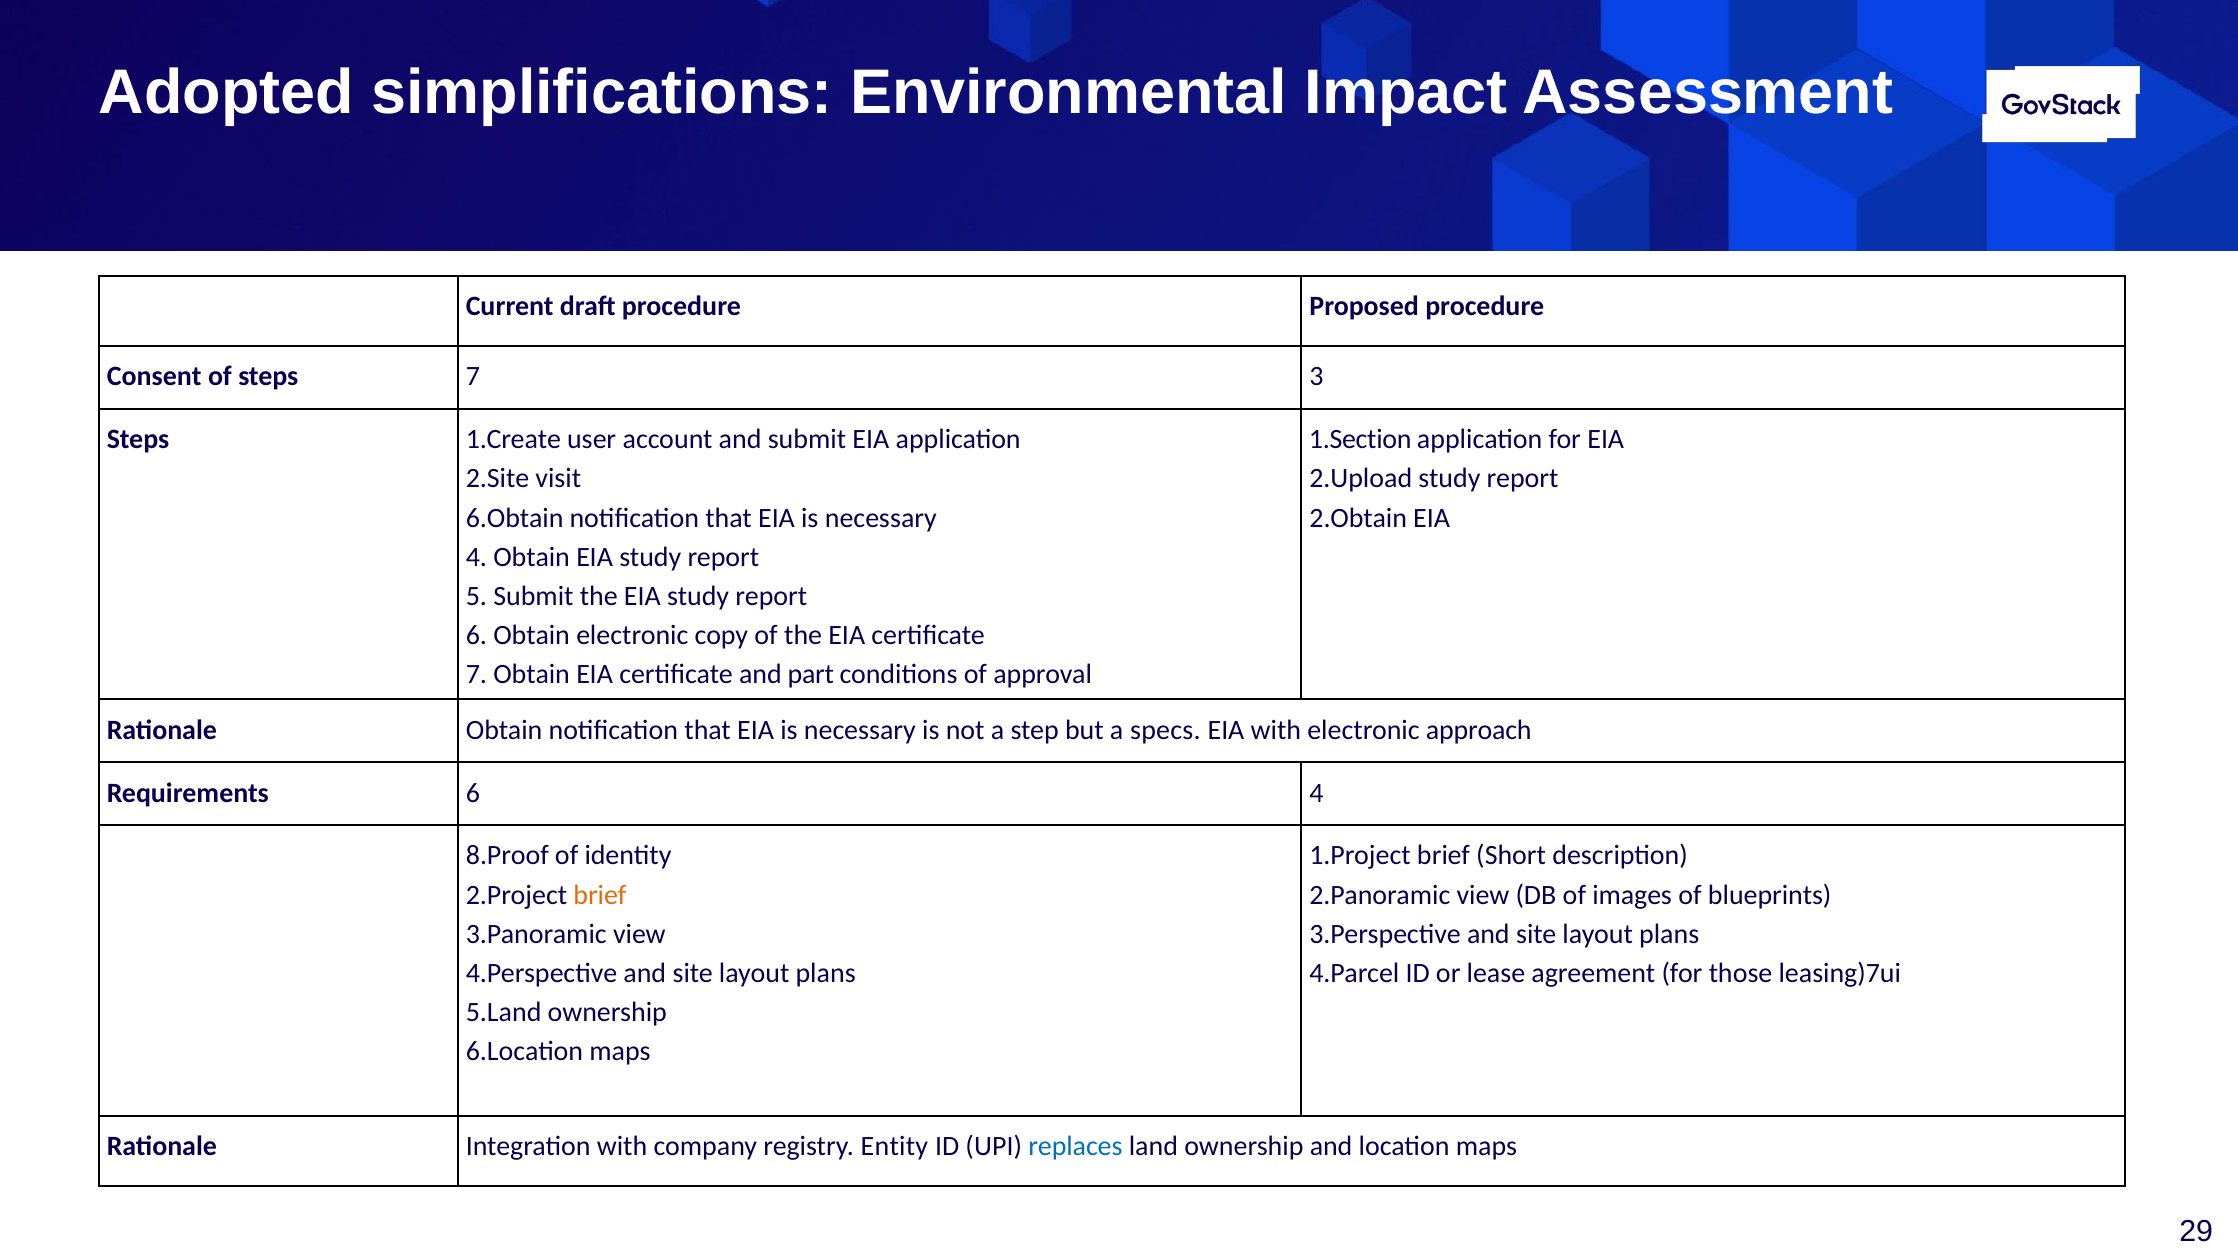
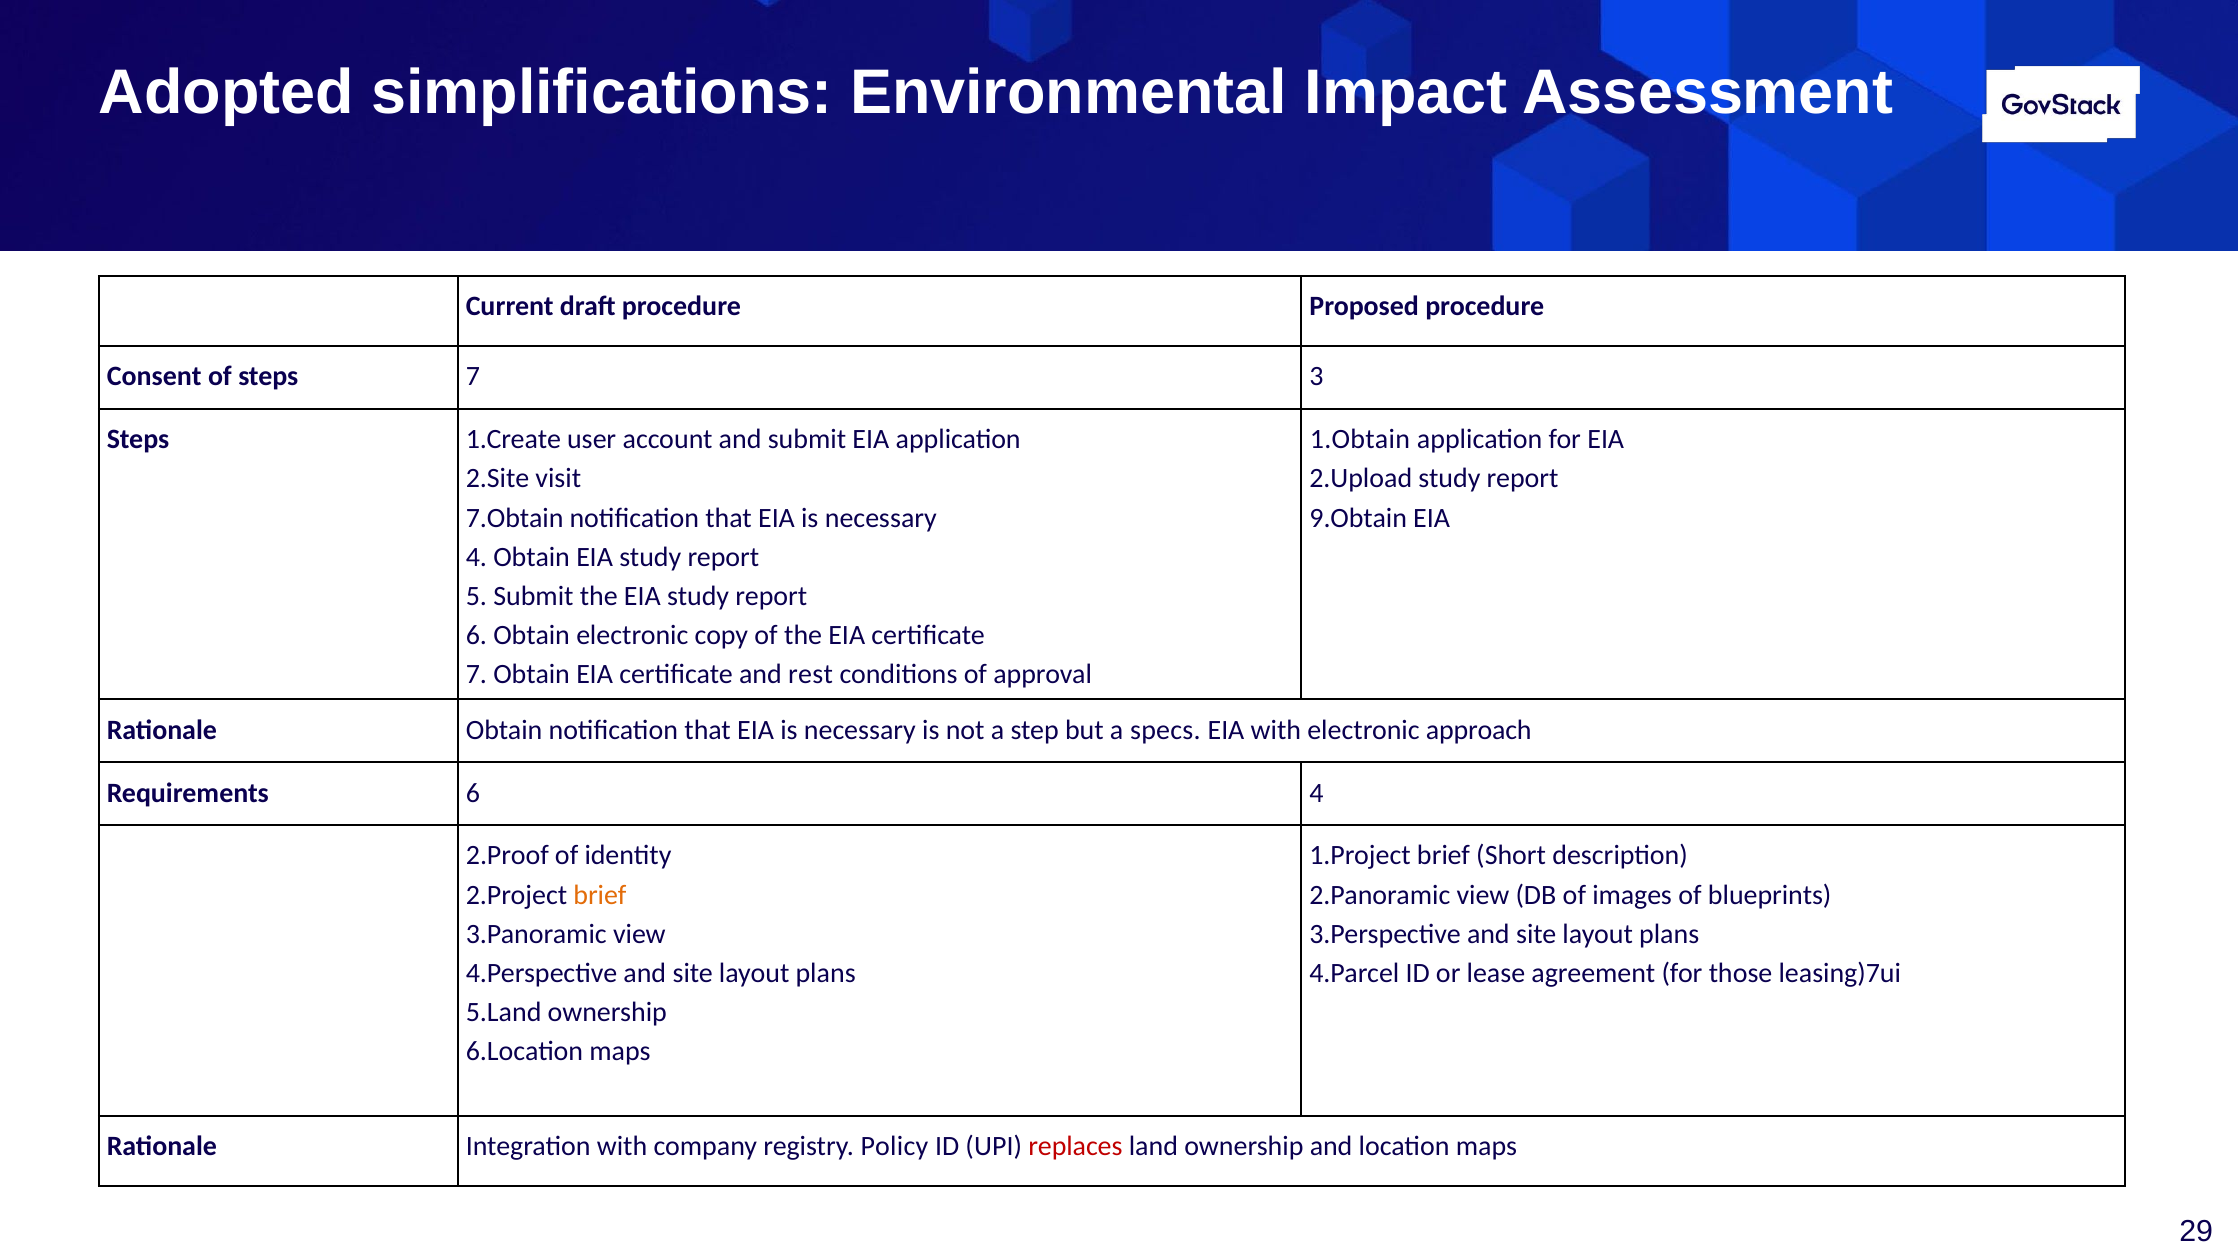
1.Section: 1.Section -> 1.Obtain (1360, 439)
6.Obtain: 6.Obtain -> 7.Obtain (515, 518)
2.Obtain: 2.Obtain -> 9.Obtain (1358, 518)
part: part -> rest (810, 675)
8.Proof: 8.Proof -> 2.Proof (507, 856)
Entity: Entity -> Policy (894, 1146)
replaces colour: blue -> red (1075, 1146)
